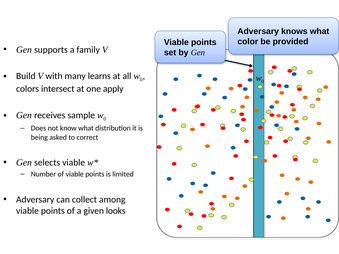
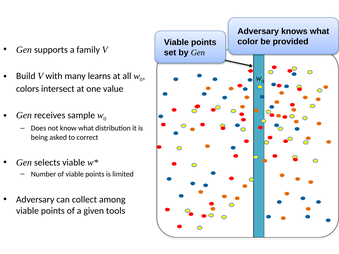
apply: apply -> value (113, 89)
looks: looks -> tools (116, 211)
